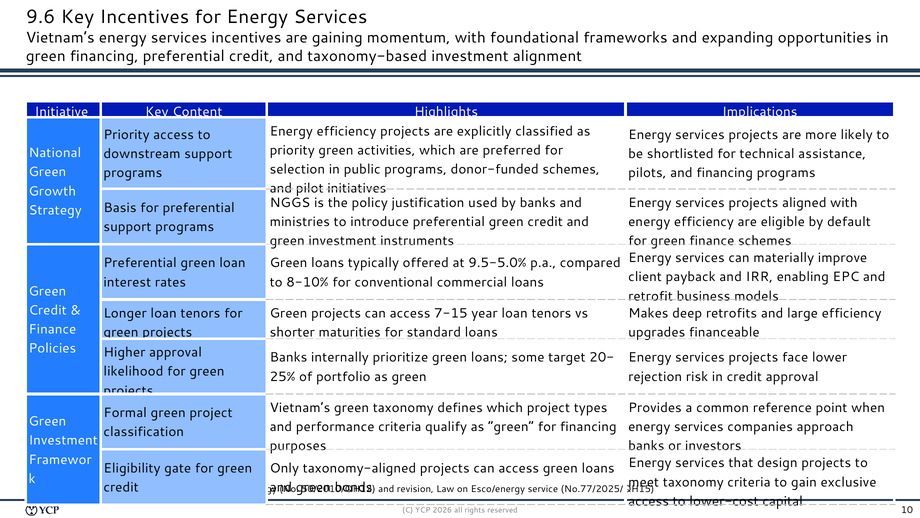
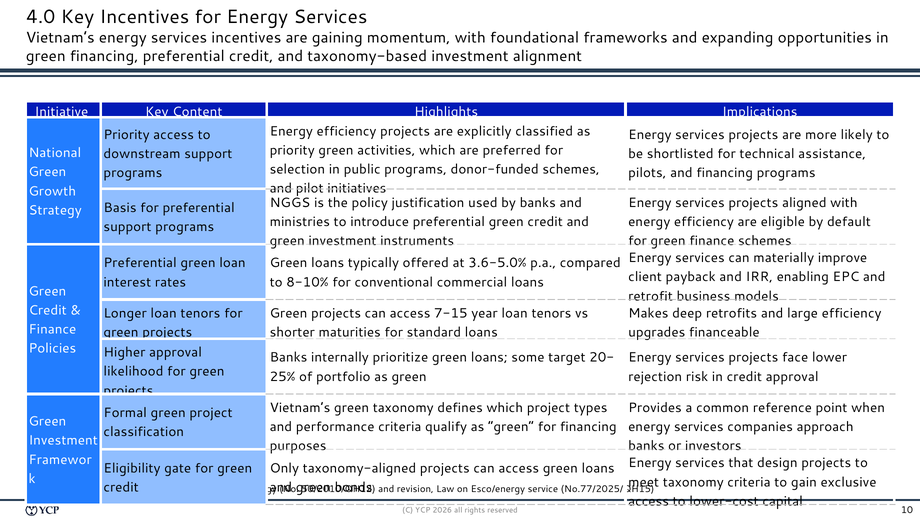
9.6: 9.6 -> 4.0 (41, 17)
9.5-5.0%: 9.5-5.0% -> 3.6-5.0% (497, 263)
